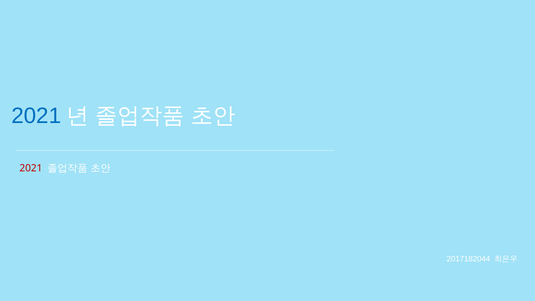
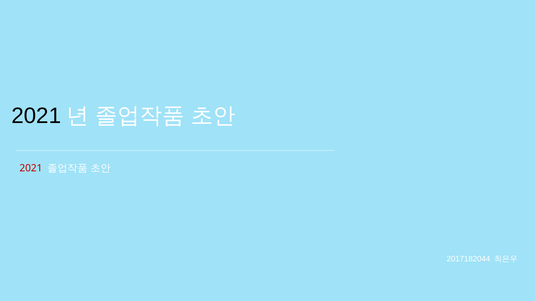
2021 colour: blue -> black (36, 116)
